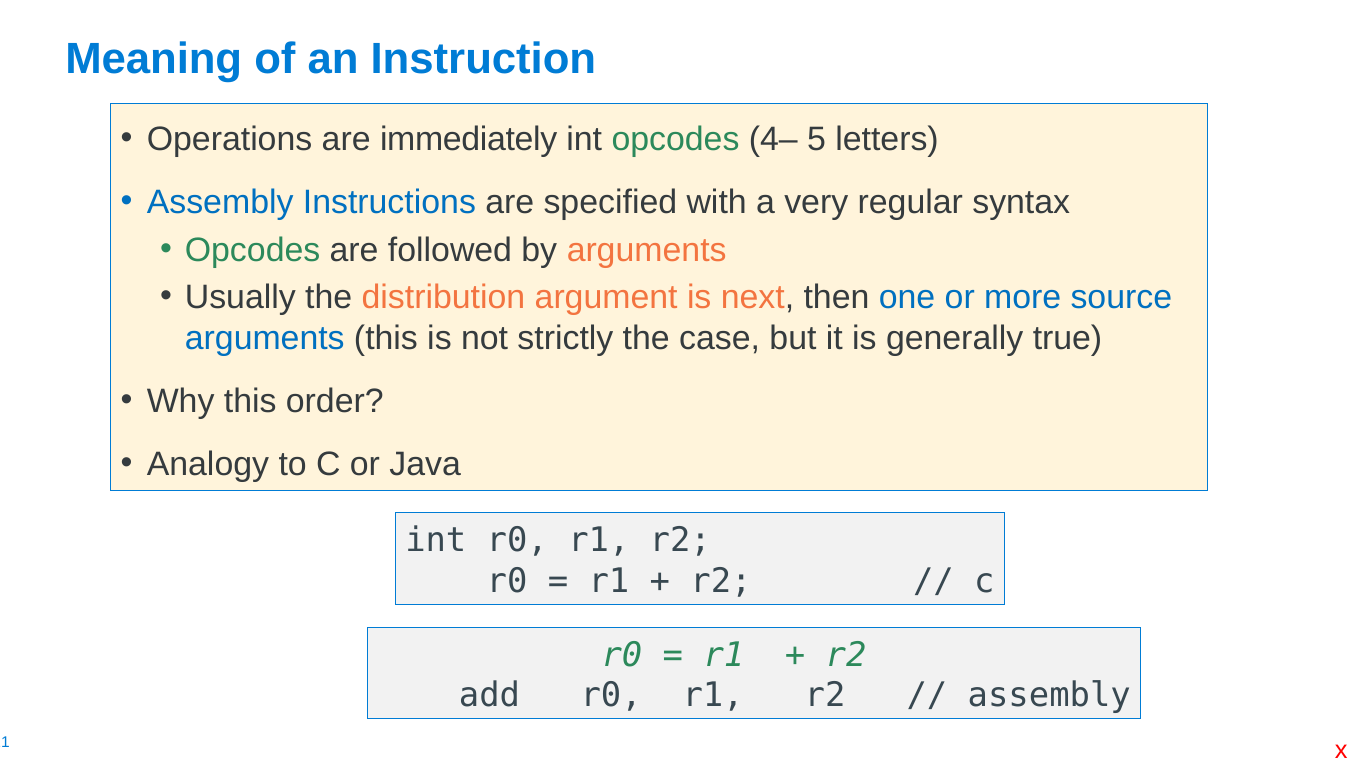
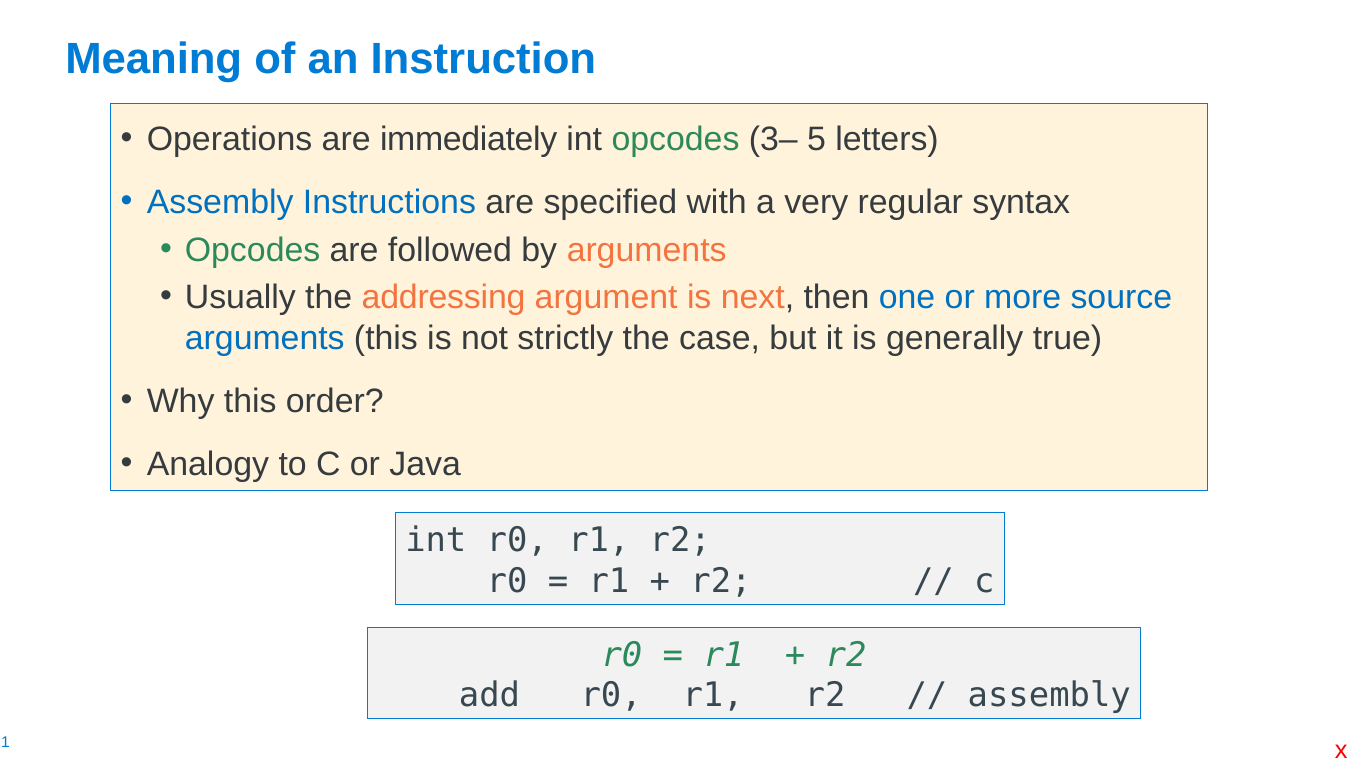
4–: 4– -> 3– (773, 140)
distribution: distribution -> addressing (444, 298)
